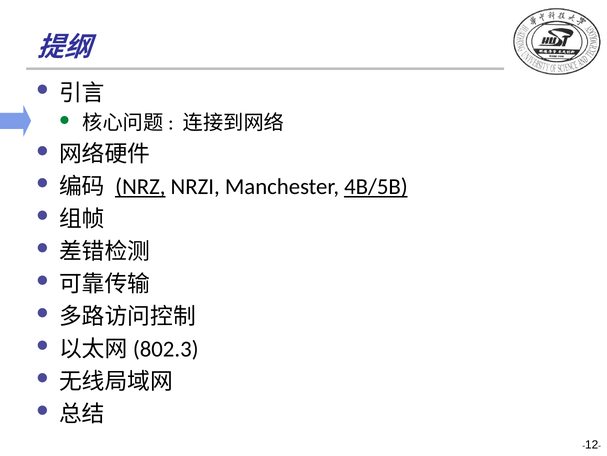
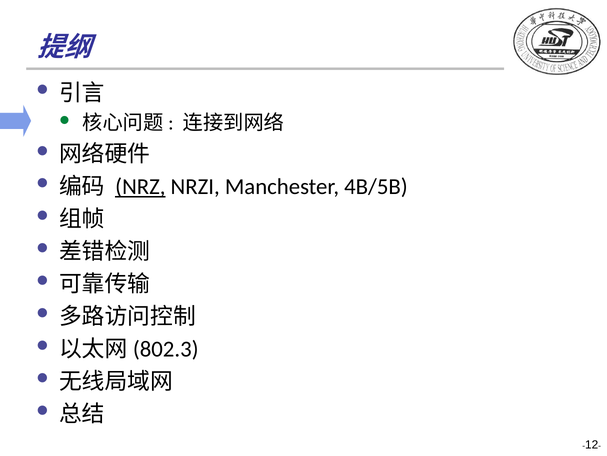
4B/5B underline: present -> none (376, 186)
